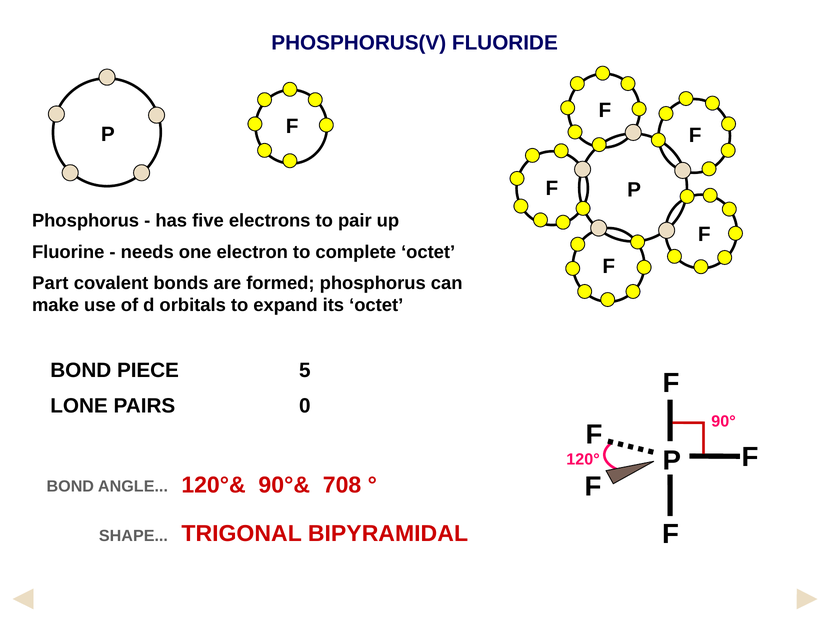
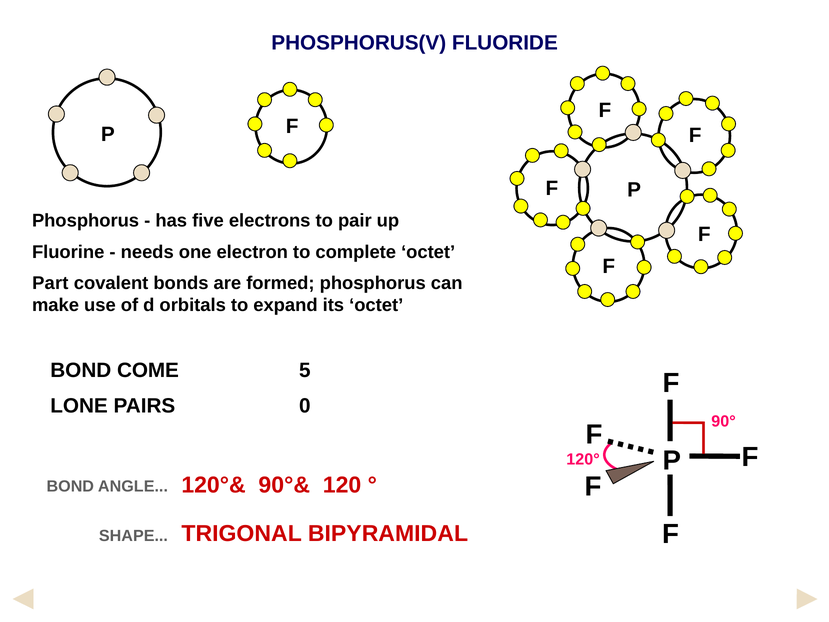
PIECE: PIECE -> COME (148, 370)
708: 708 -> 120 (342, 485)
